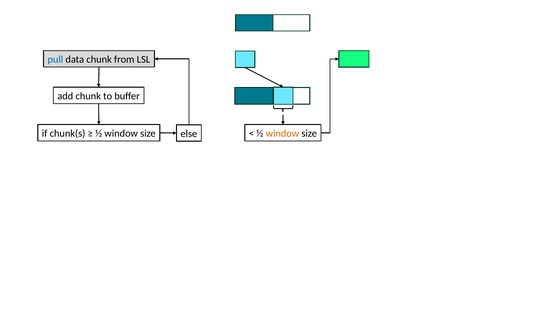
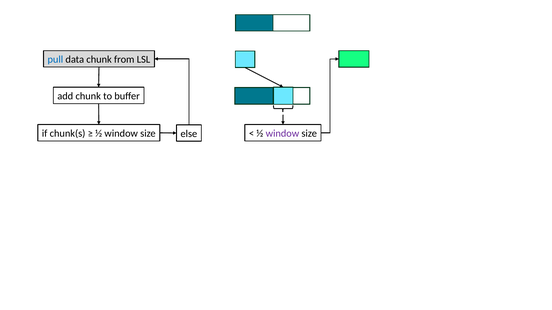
window colour: orange -> purple (282, 134)
